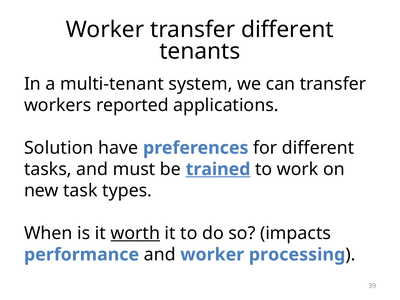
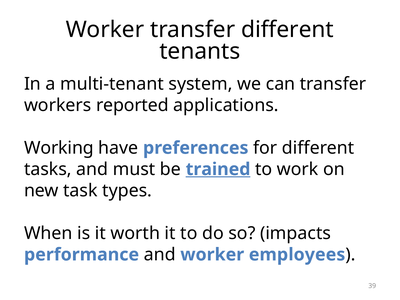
Solution: Solution -> Working (59, 148)
worth underline: present -> none (135, 233)
processing: processing -> employees (297, 255)
